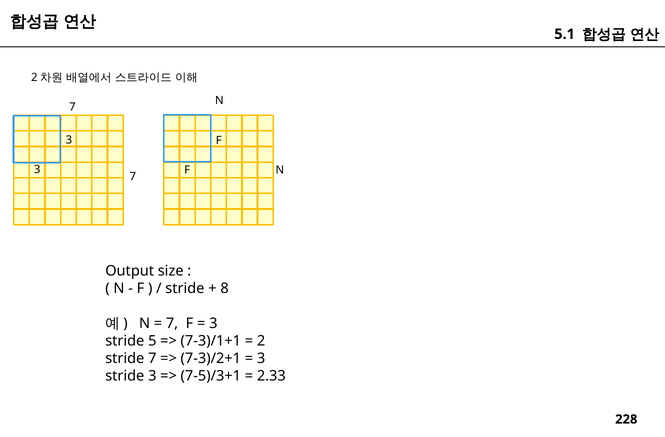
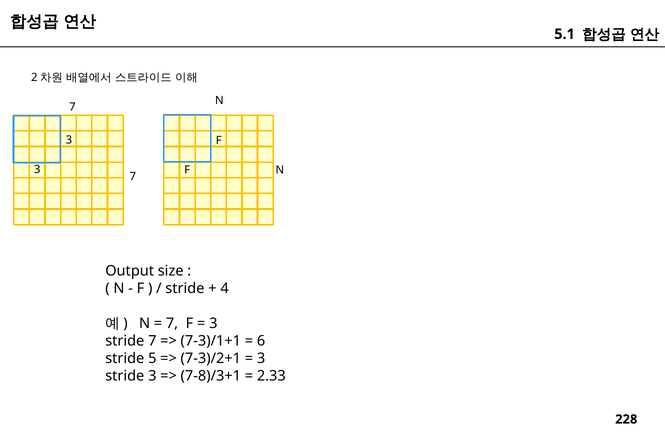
8: 8 -> 4 (225, 288)
stride 5: 5 -> 7 (152, 341)
2: 2 -> 6 (261, 341)
stride 7: 7 -> 5 (152, 358)
7-5)/3+1: 7-5)/3+1 -> 7-8)/3+1 (211, 376)
